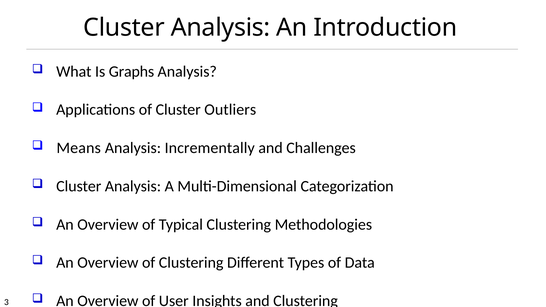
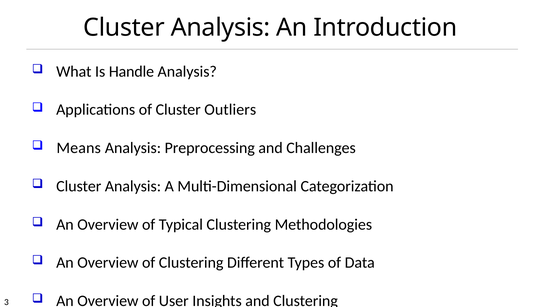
Graphs: Graphs -> Handle (131, 72)
Incrementally: Incrementally -> Preprocessing (210, 148)
